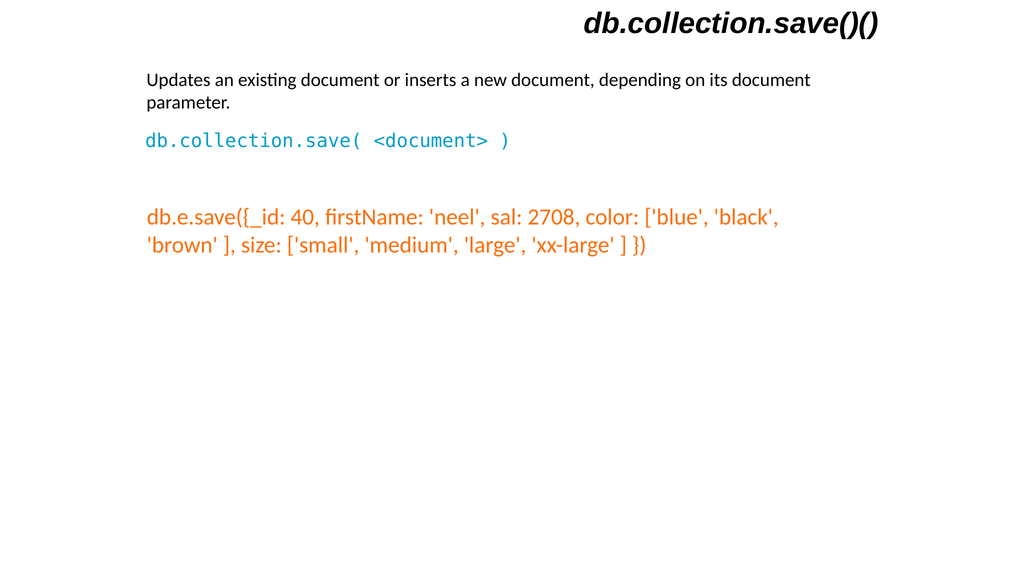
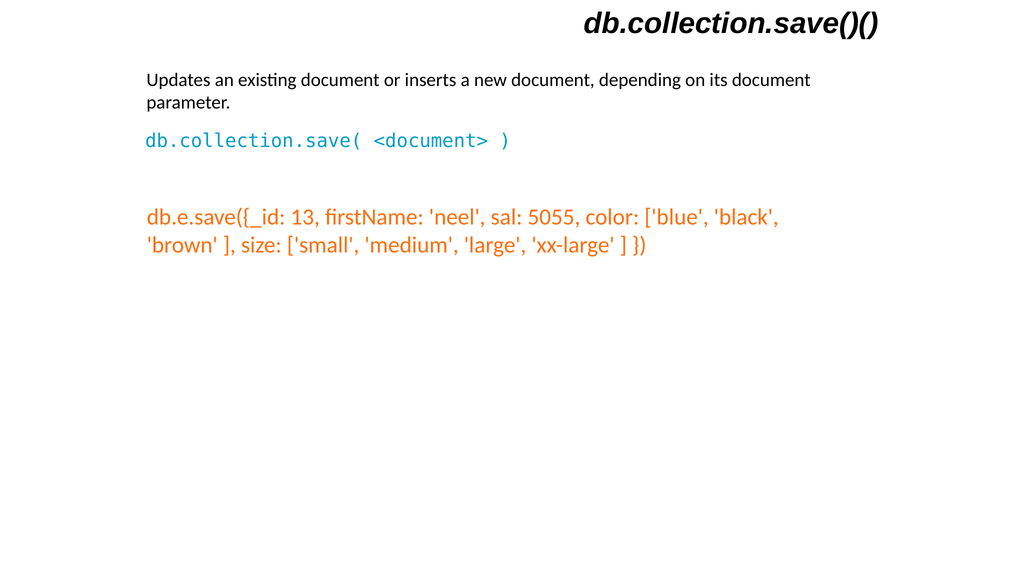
40: 40 -> 13 (305, 217)
2708: 2708 -> 5055 (554, 217)
